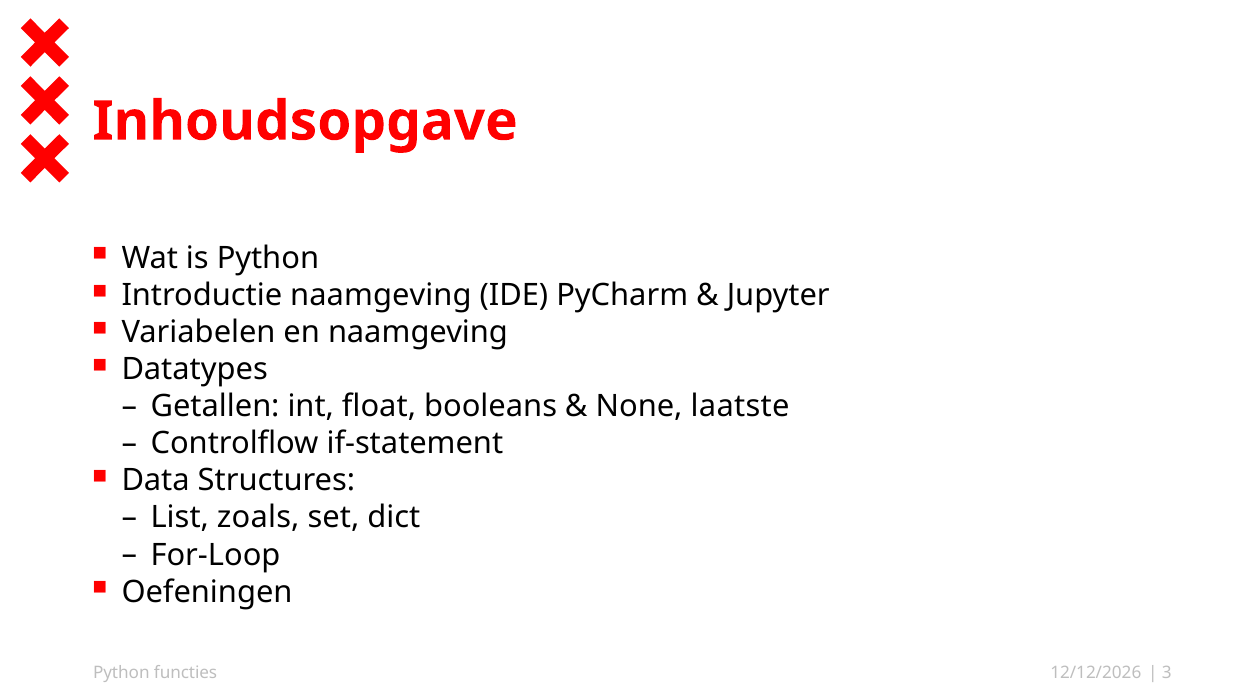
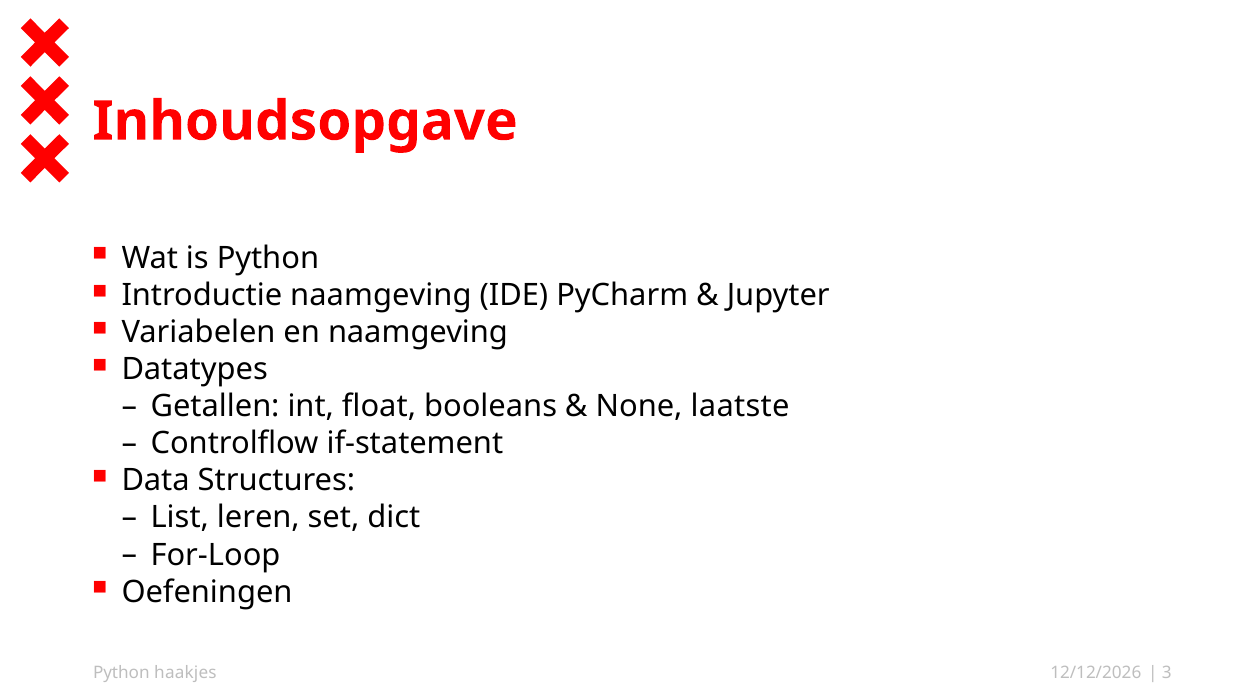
zoals: zoals -> leren (258, 518)
functies: functies -> haakjes (185, 672)
